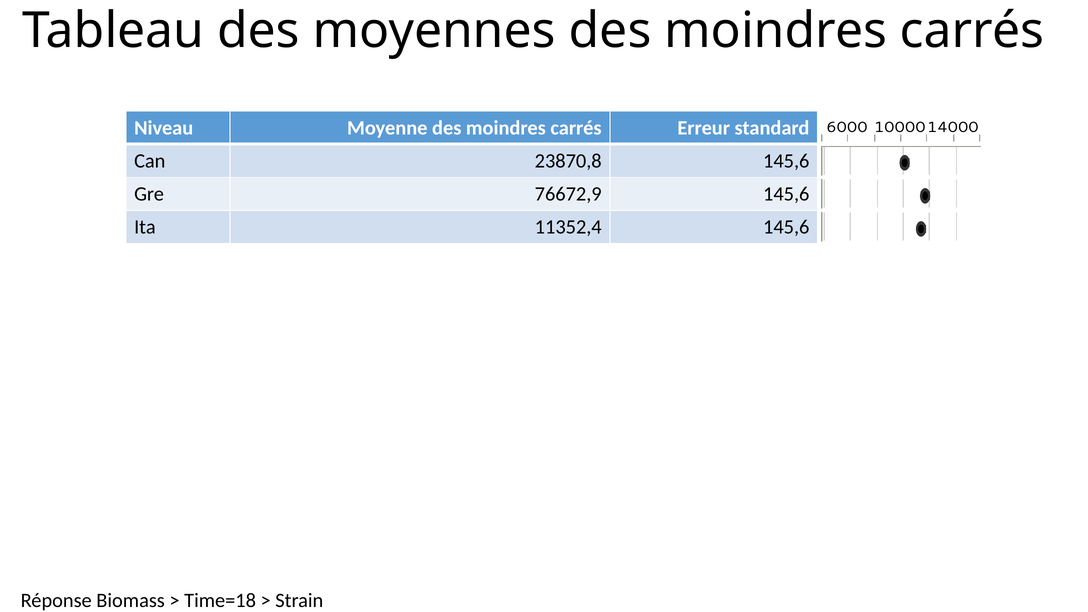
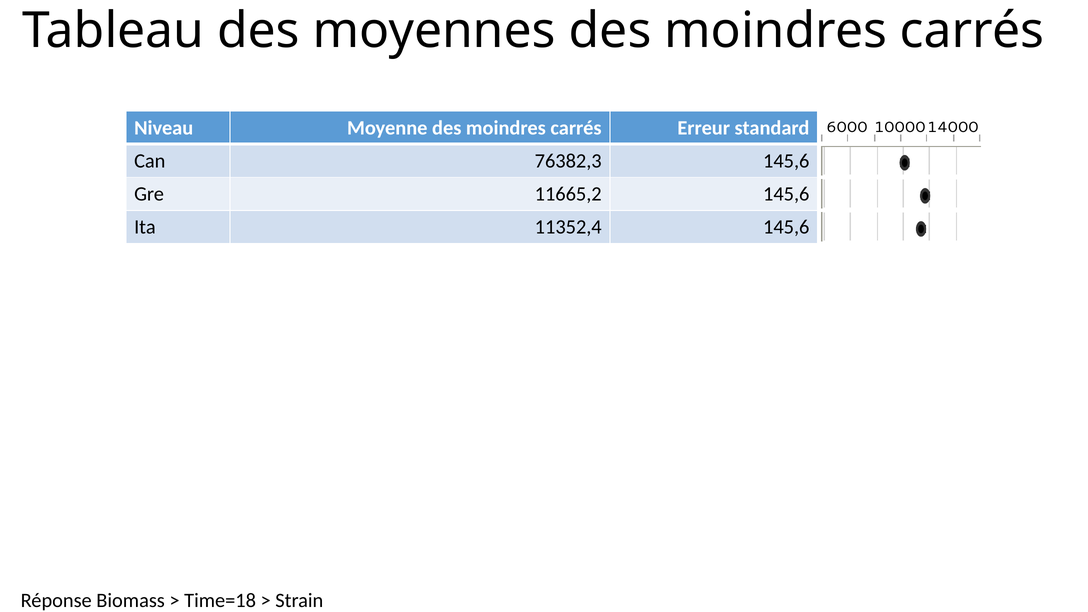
23870,8: 23870,8 -> 76382,3 (568, 161)
76672,9: 76672,9 -> 11665,2 (568, 194)
